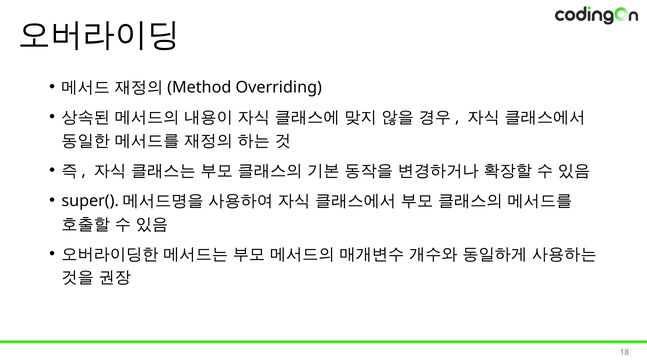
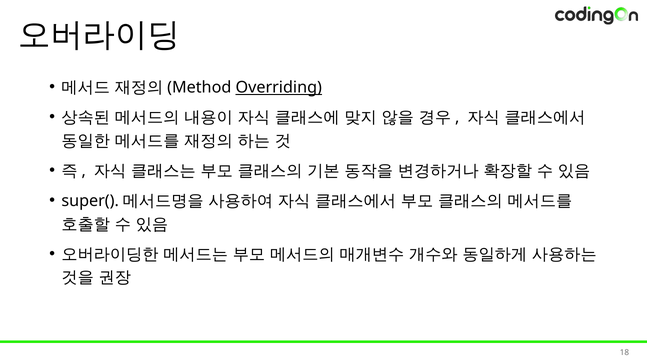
Overriding underline: none -> present (279, 87)
